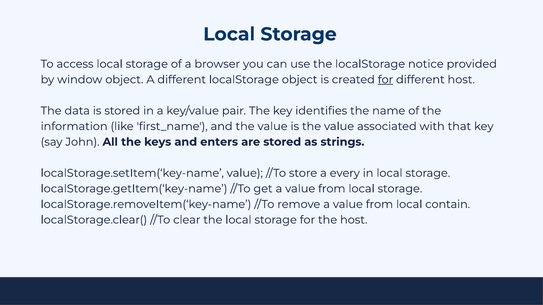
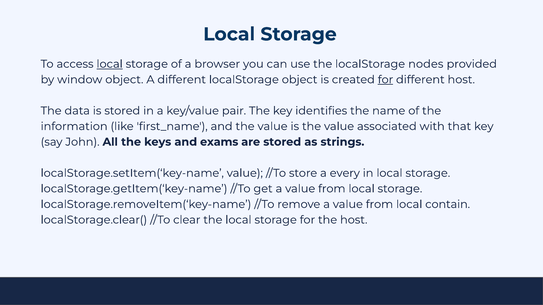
local underline: none -> present (110, 64)
notice: notice -> nodes (426, 64)
enters: enters -> exams (219, 142)
